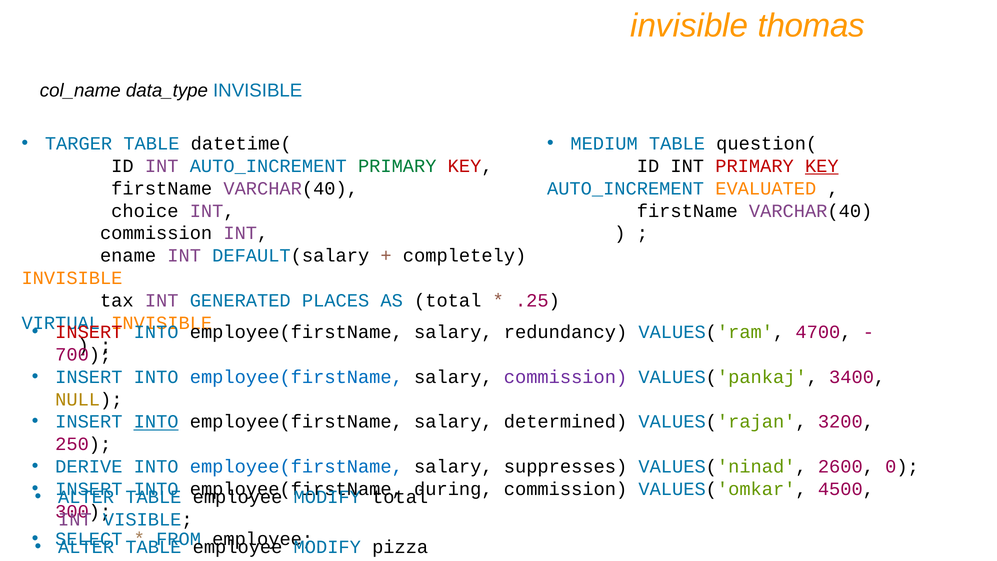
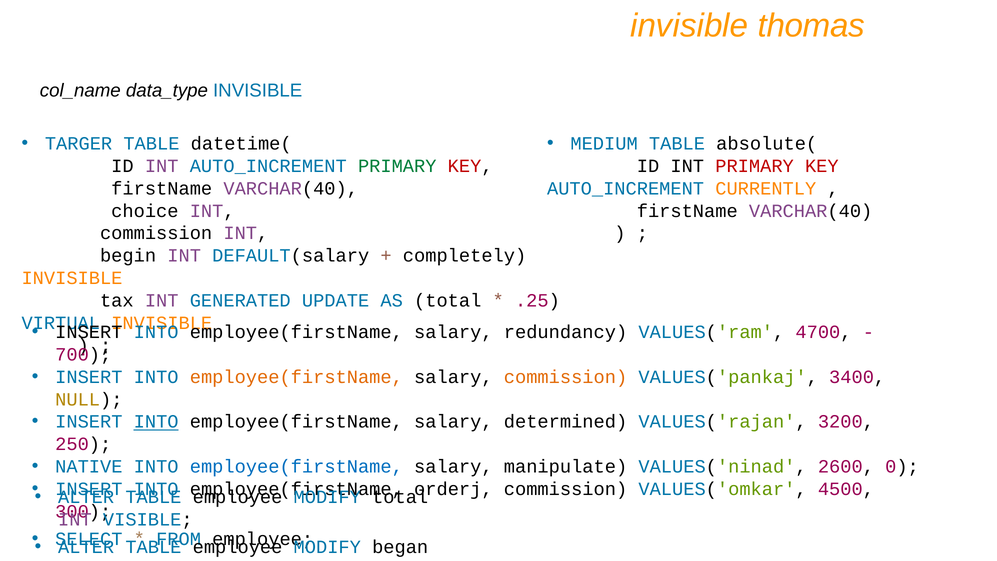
question(: question( -> absolute( (767, 143)
KEY underline: present -> none (822, 166)
EVALUATED: EVALUATED -> CURRENTLY (766, 188)
ename: ename -> begin (128, 256)
PLACES: PLACES -> UPDATE (336, 300)
INSERT colour: red -> black (89, 332)
employee(firstName colour: blue -> orange (296, 377)
commission colour: purple -> orange (566, 377)
DERIVE: DERIVE -> NATIVE (89, 467)
suppresses: suppresses -> manipulate (566, 467)
during: during -> orderj (453, 489)
pizza: pizza -> began (400, 547)
